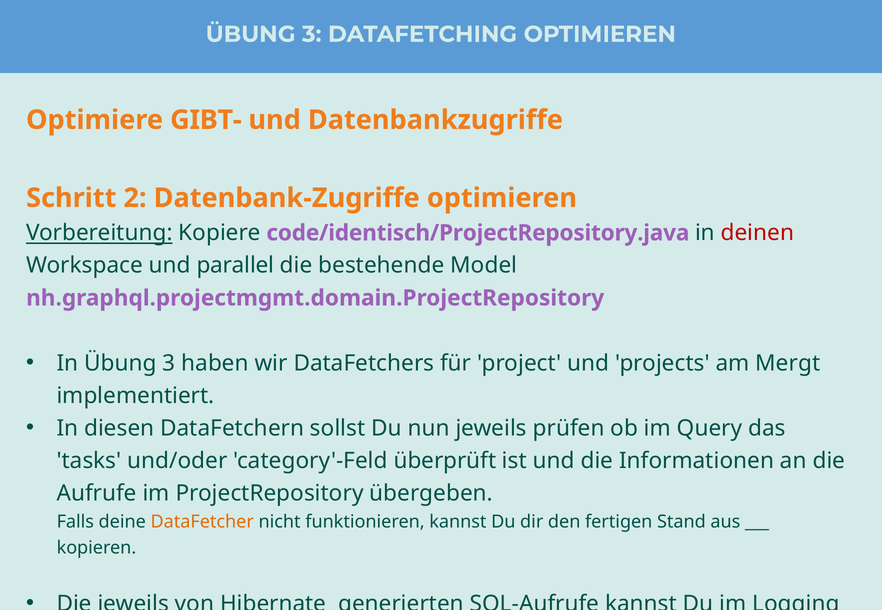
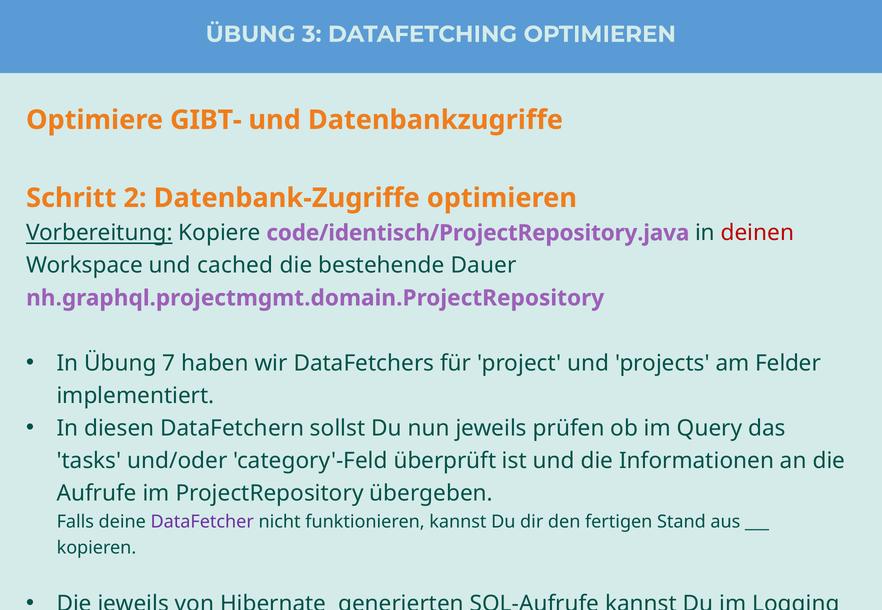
parallel: parallel -> cached (235, 266)
Model: Model -> Dauer (484, 266)
In Übung 3: 3 -> 7 (169, 363)
Mergt: Mergt -> Felder (788, 363)
DataFetcher colour: orange -> purple (202, 522)
